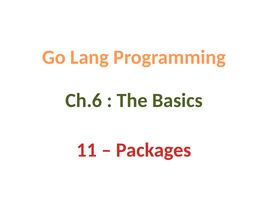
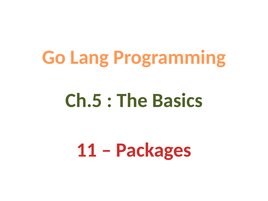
Ch.6: Ch.6 -> Ch.5 (84, 100)
